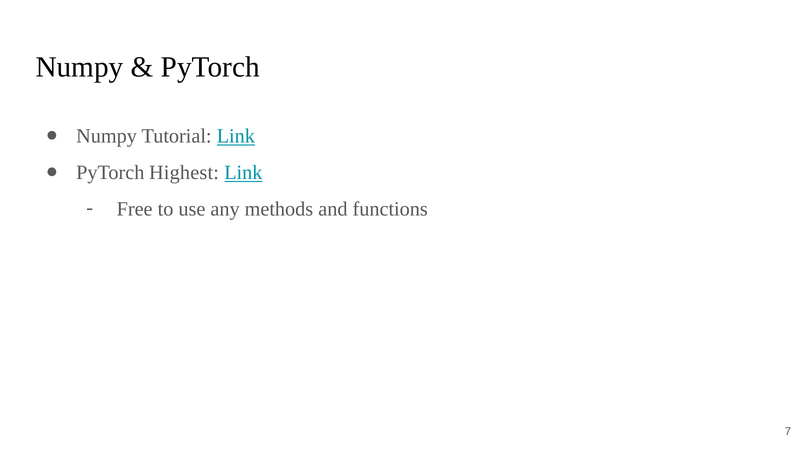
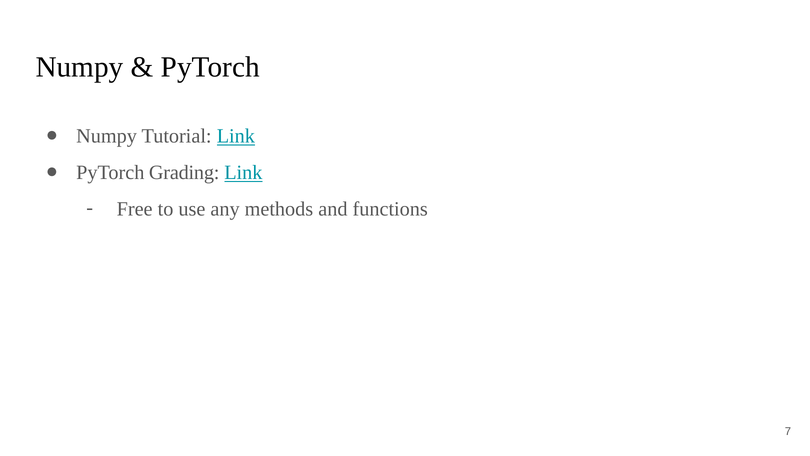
Highest: Highest -> Grading (184, 172)
